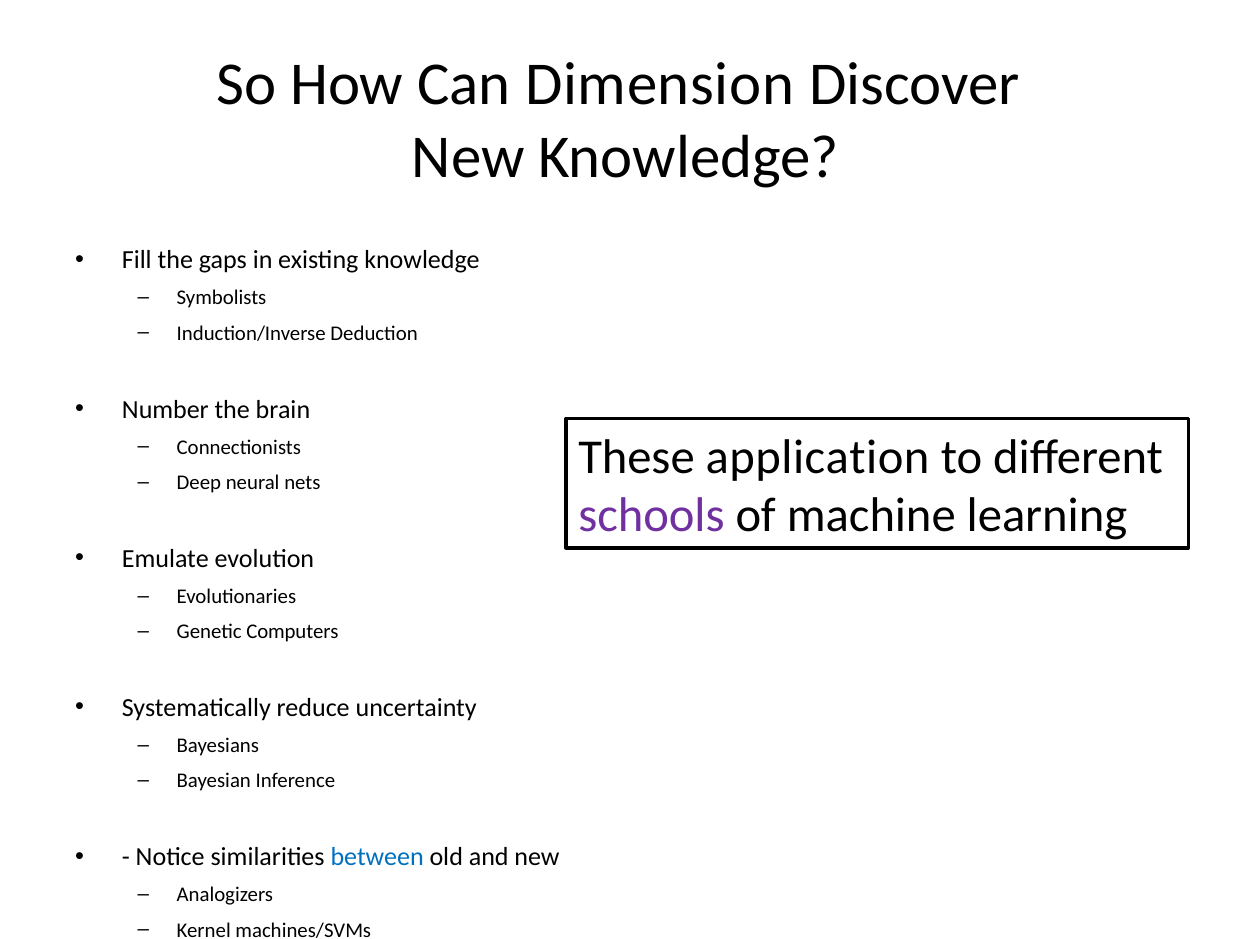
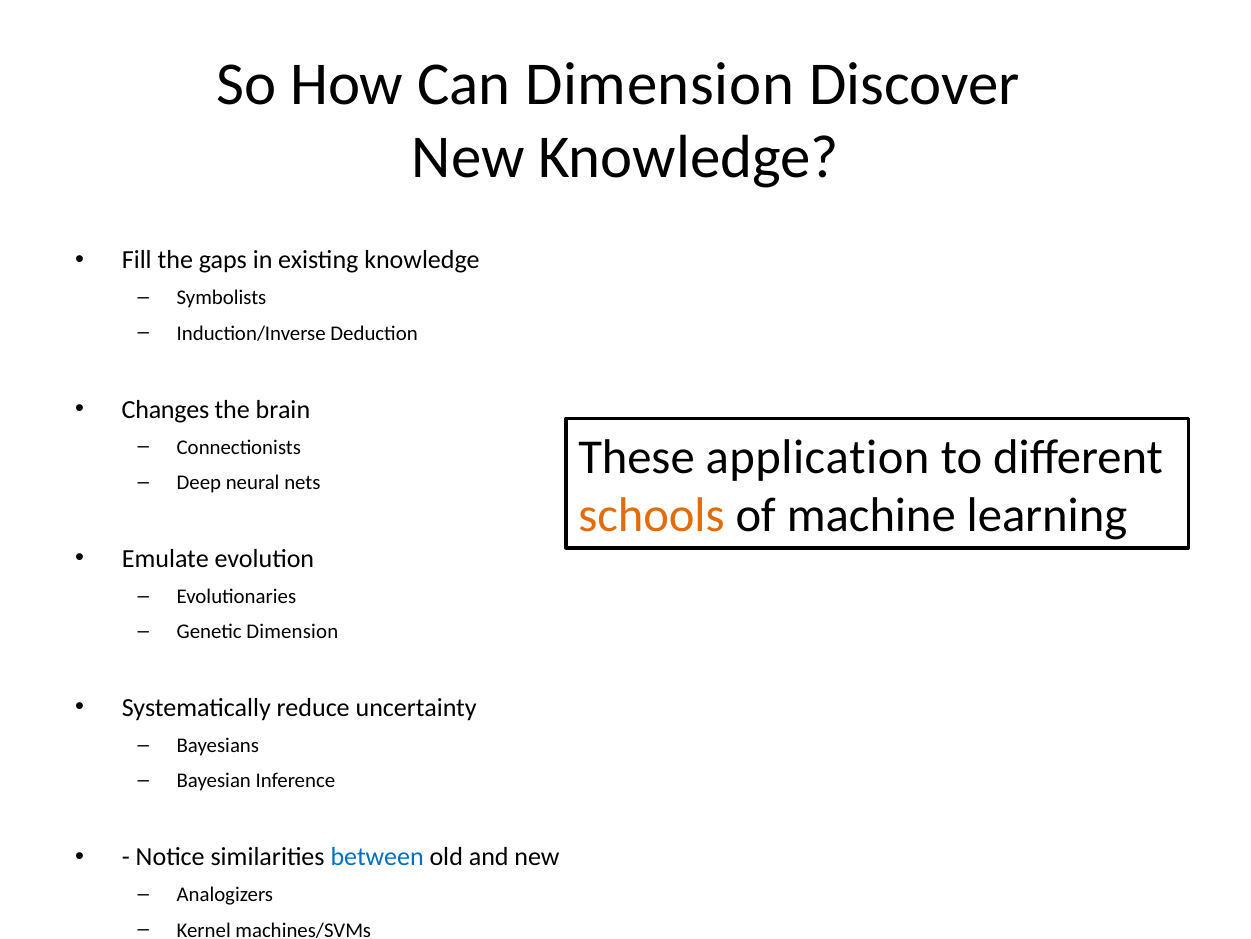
Number: Number -> Changes (165, 409)
schools colour: purple -> orange (651, 515)
Genetic Computers: Computers -> Dimension (292, 631)
